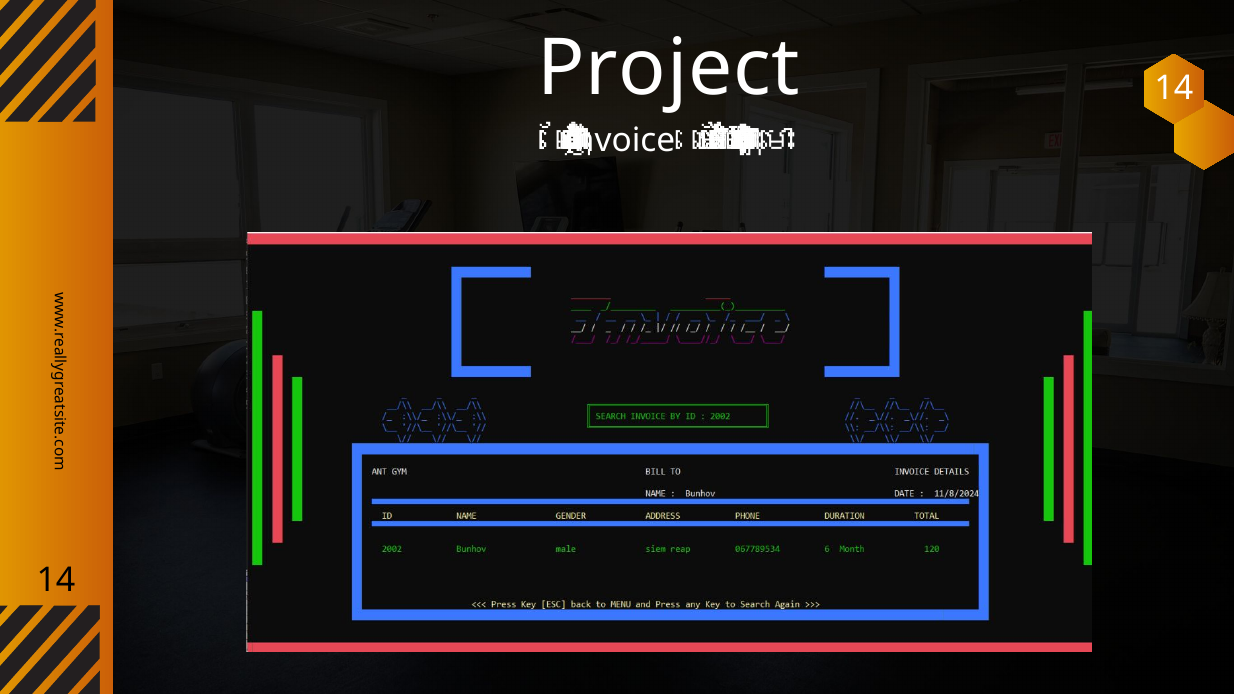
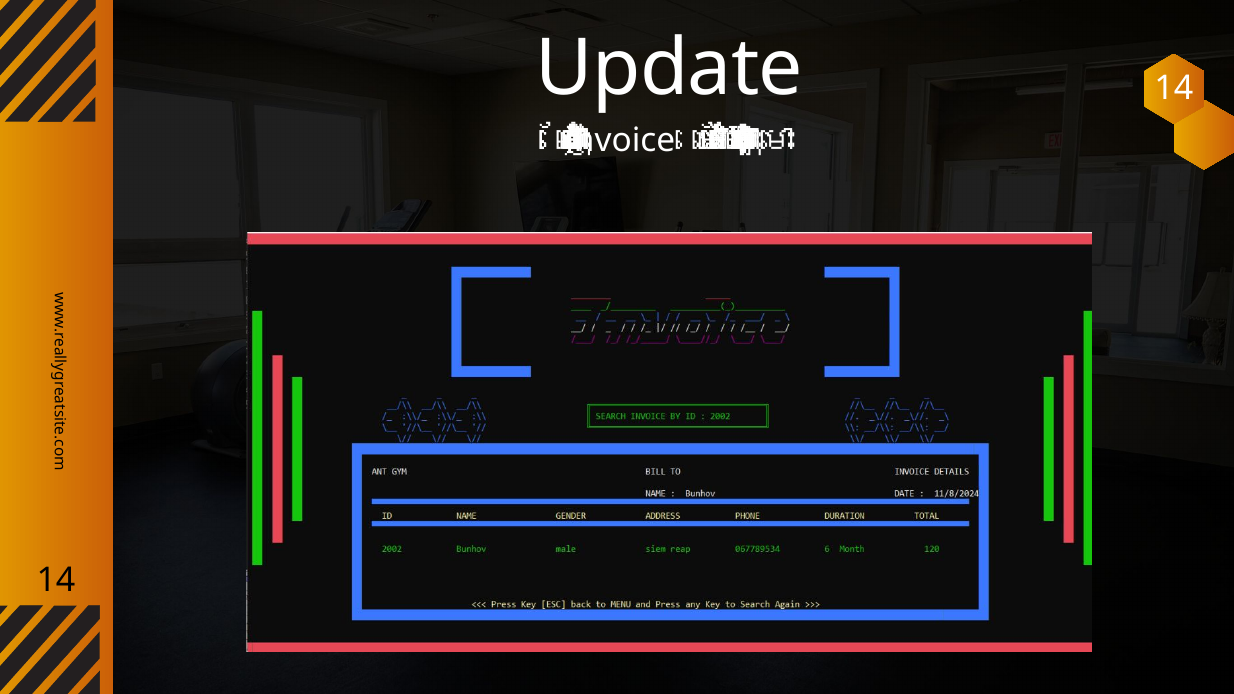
Project: Project -> Update (669, 68)
